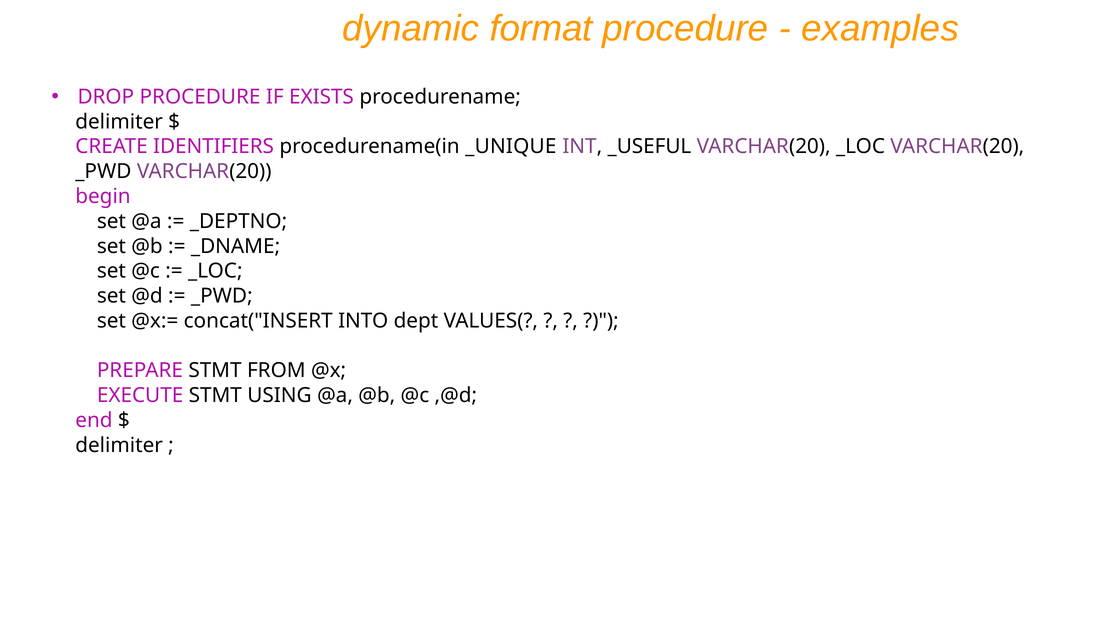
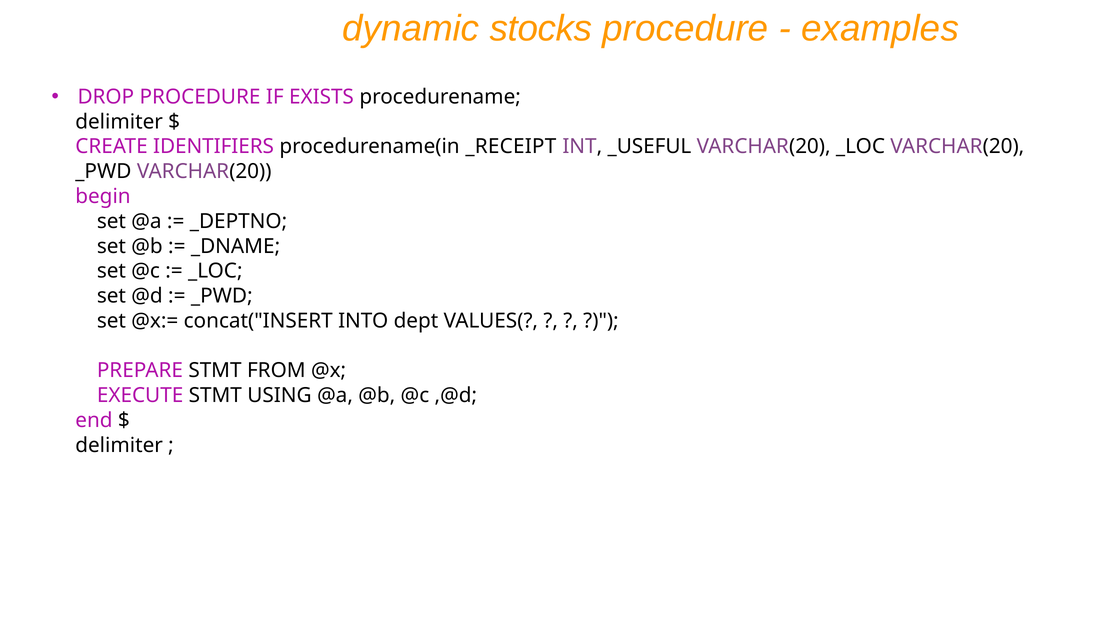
format: format -> stocks (541, 29)
_UNIQUE: _UNIQUE -> _RECEIPT (511, 147)
